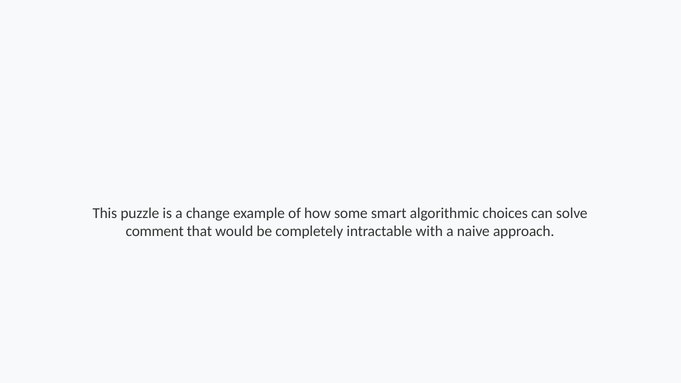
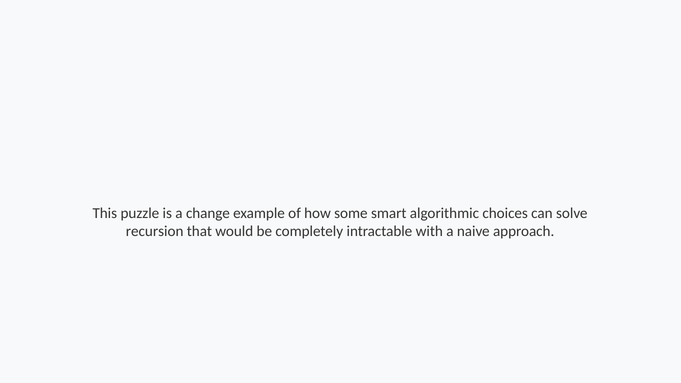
comment: comment -> recursion (155, 231)
